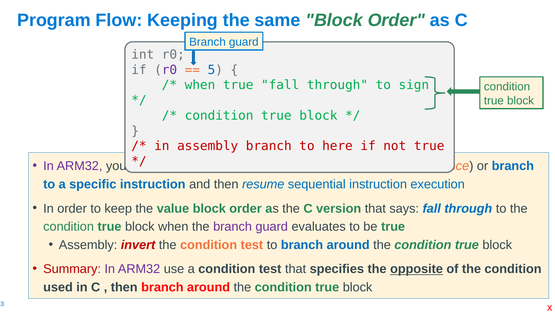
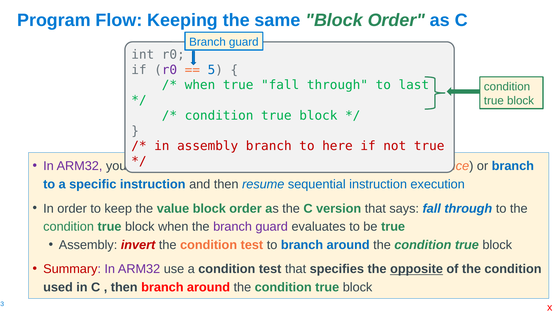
sign: sign -> last (414, 85)
